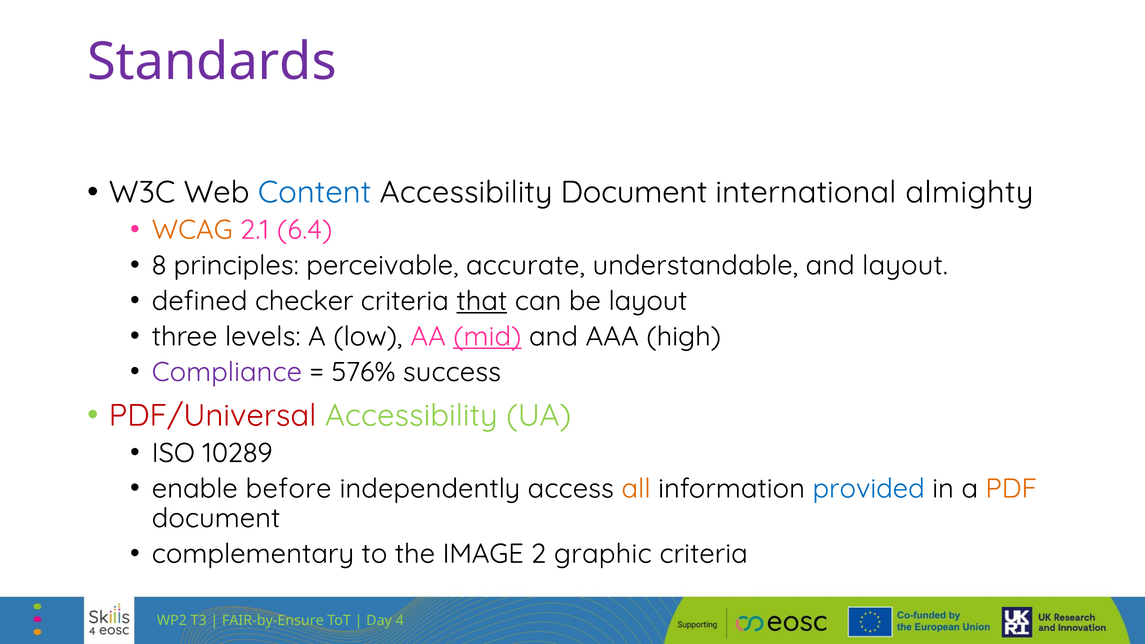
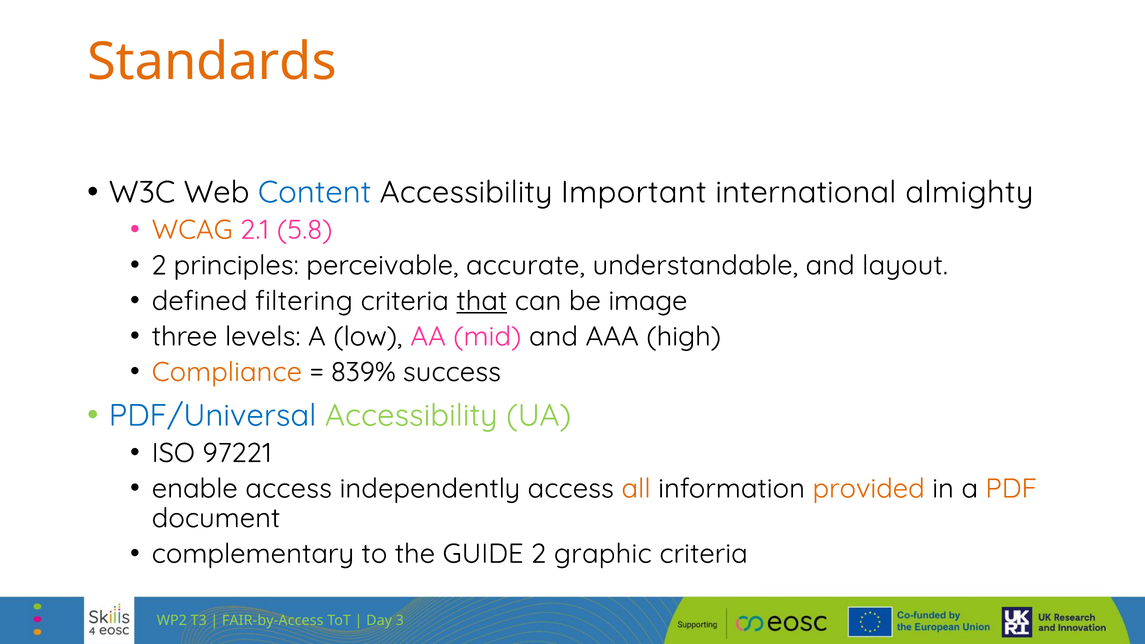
Standards colour: purple -> orange (212, 62)
Accessibility Document: Document -> Important (634, 192)
6.4: 6.4 -> 5.8 (305, 230)
8: 8 -> 2 (159, 265)
checker: checker -> filtering (304, 301)
be layout: layout -> image (648, 301)
mid underline: present -> none (487, 337)
Compliance colour: purple -> orange (227, 372)
576%: 576% -> 839% (363, 372)
PDF/Universal colour: red -> blue (213, 416)
10289: 10289 -> 97221 (237, 453)
enable before: before -> access (289, 489)
provided colour: blue -> orange (869, 489)
IMAGE: IMAGE -> GUIDE (483, 554)
FAIR-by-Ensure: FAIR-by-Ensure -> FAIR-by-Access (273, 620)
4: 4 -> 3 (400, 620)
